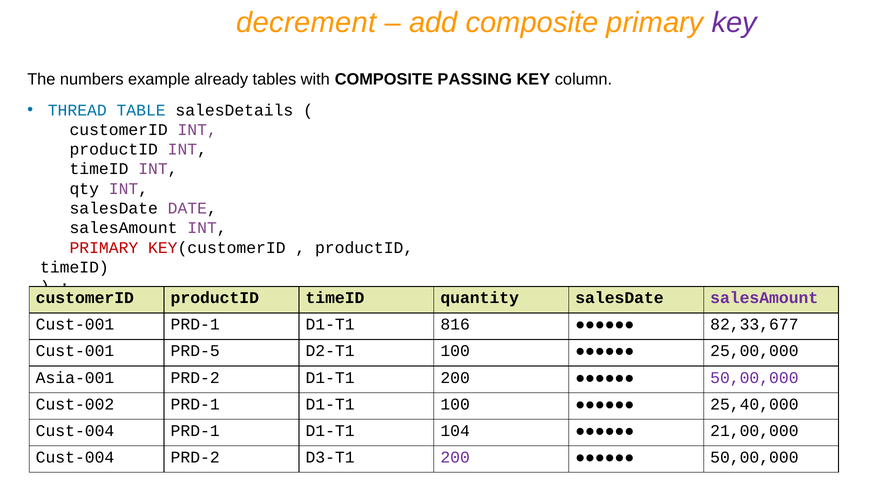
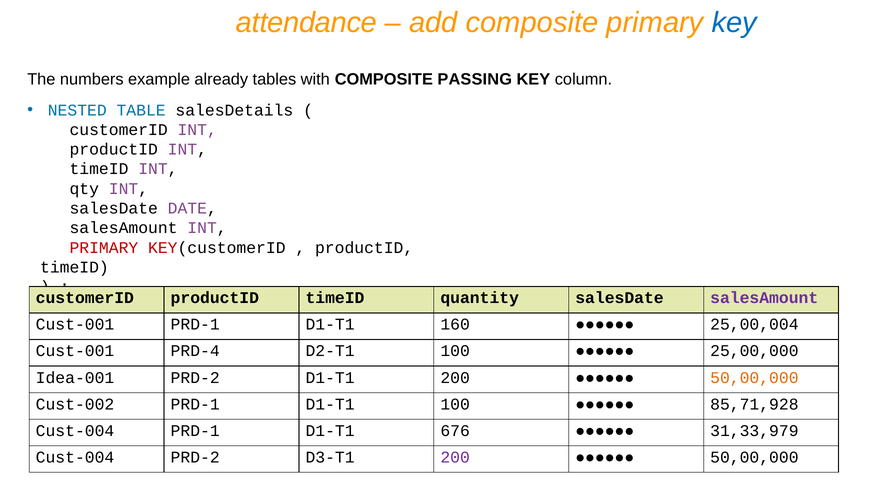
decrement: decrement -> attendance (307, 23)
key colour: purple -> blue (734, 23)
THREAD: THREAD -> NESTED (77, 110)
816: 816 -> 160 (455, 325)
82,33,677: 82,33,677 -> 25,00,004 (754, 325)
PRD-5: PRD-5 -> PRD-4 (195, 351)
Asia-001: Asia-001 -> Idea-001 (75, 378)
50,00,000 colour: purple -> orange (754, 378)
25,40,000: 25,40,000 -> 85,71,928 (754, 404)
104: 104 -> 676 (455, 431)
21,00,000: 21,00,000 -> 31,33,979 (754, 431)
